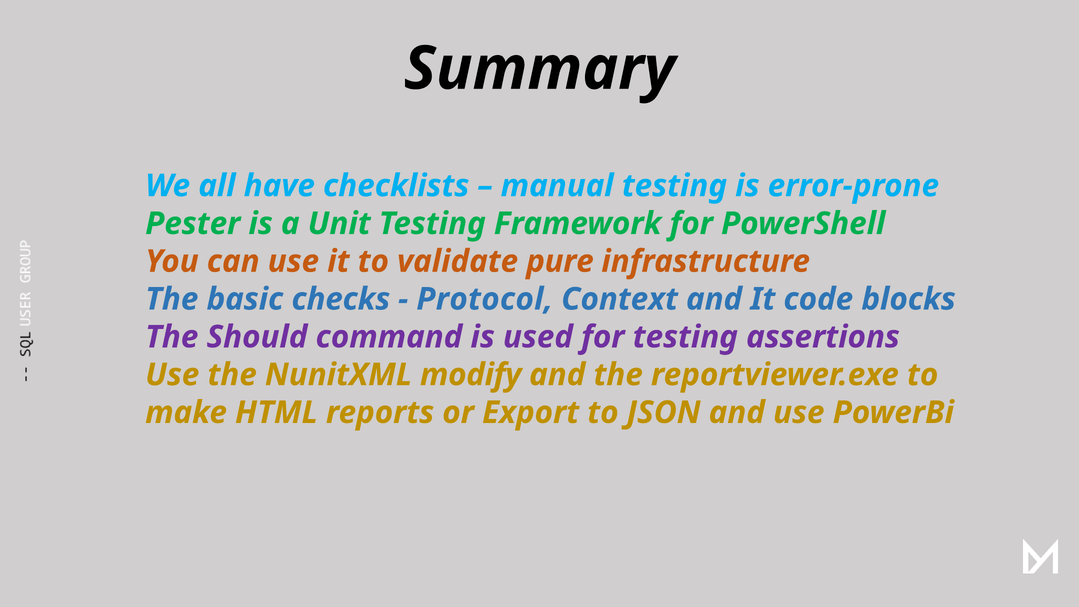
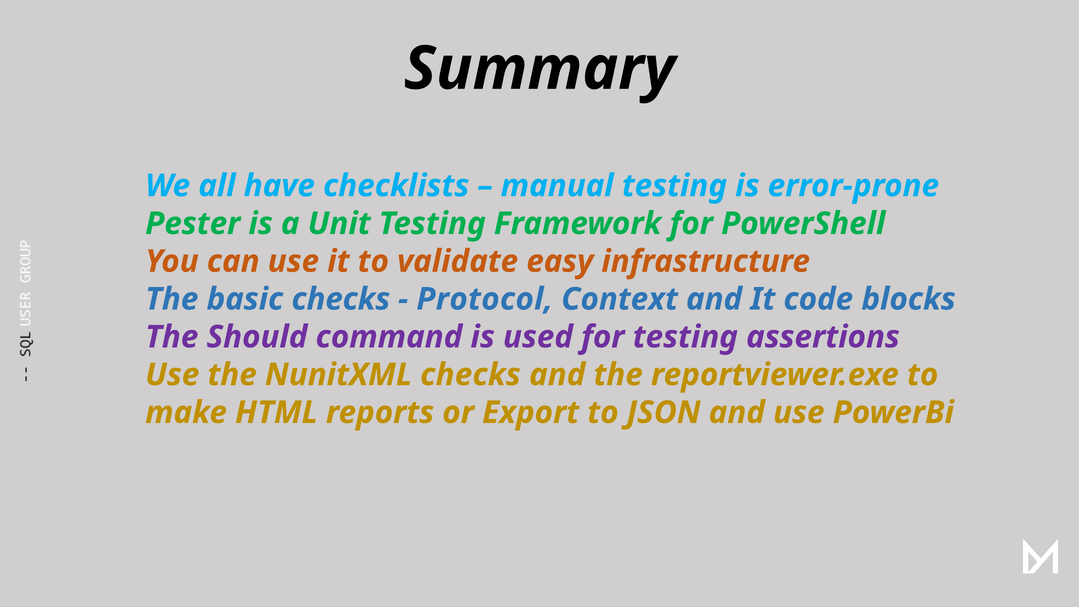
pure: pure -> easy (560, 261)
NunitXML modify: modify -> checks (471, 375)
